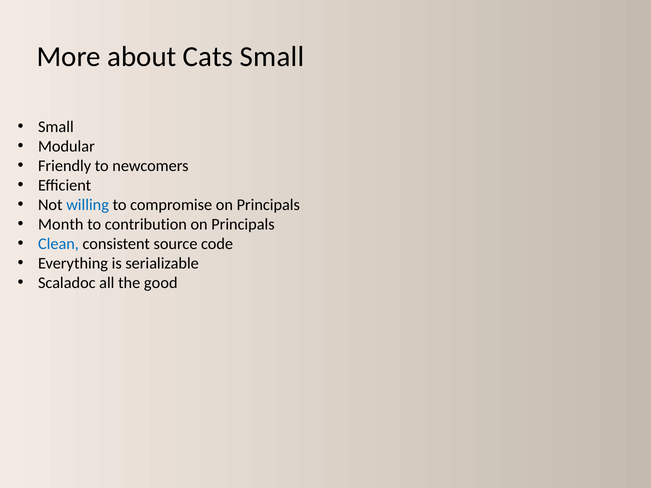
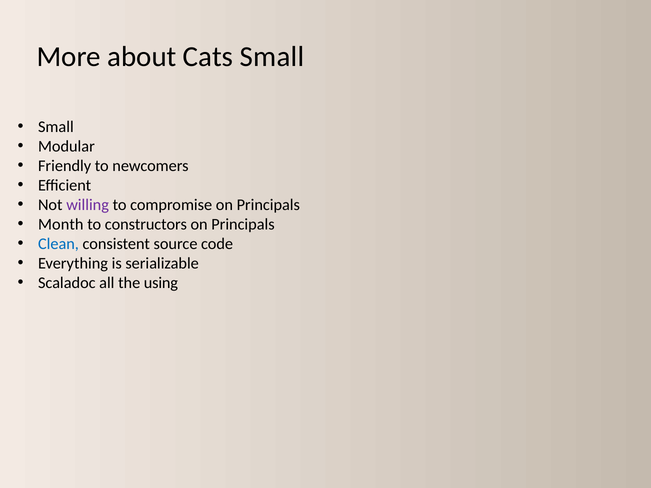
willing colour: blue -> purple (88, 205)
contribution: contribution -> constructors (146, 225)
good: good -> using (161, 283)
